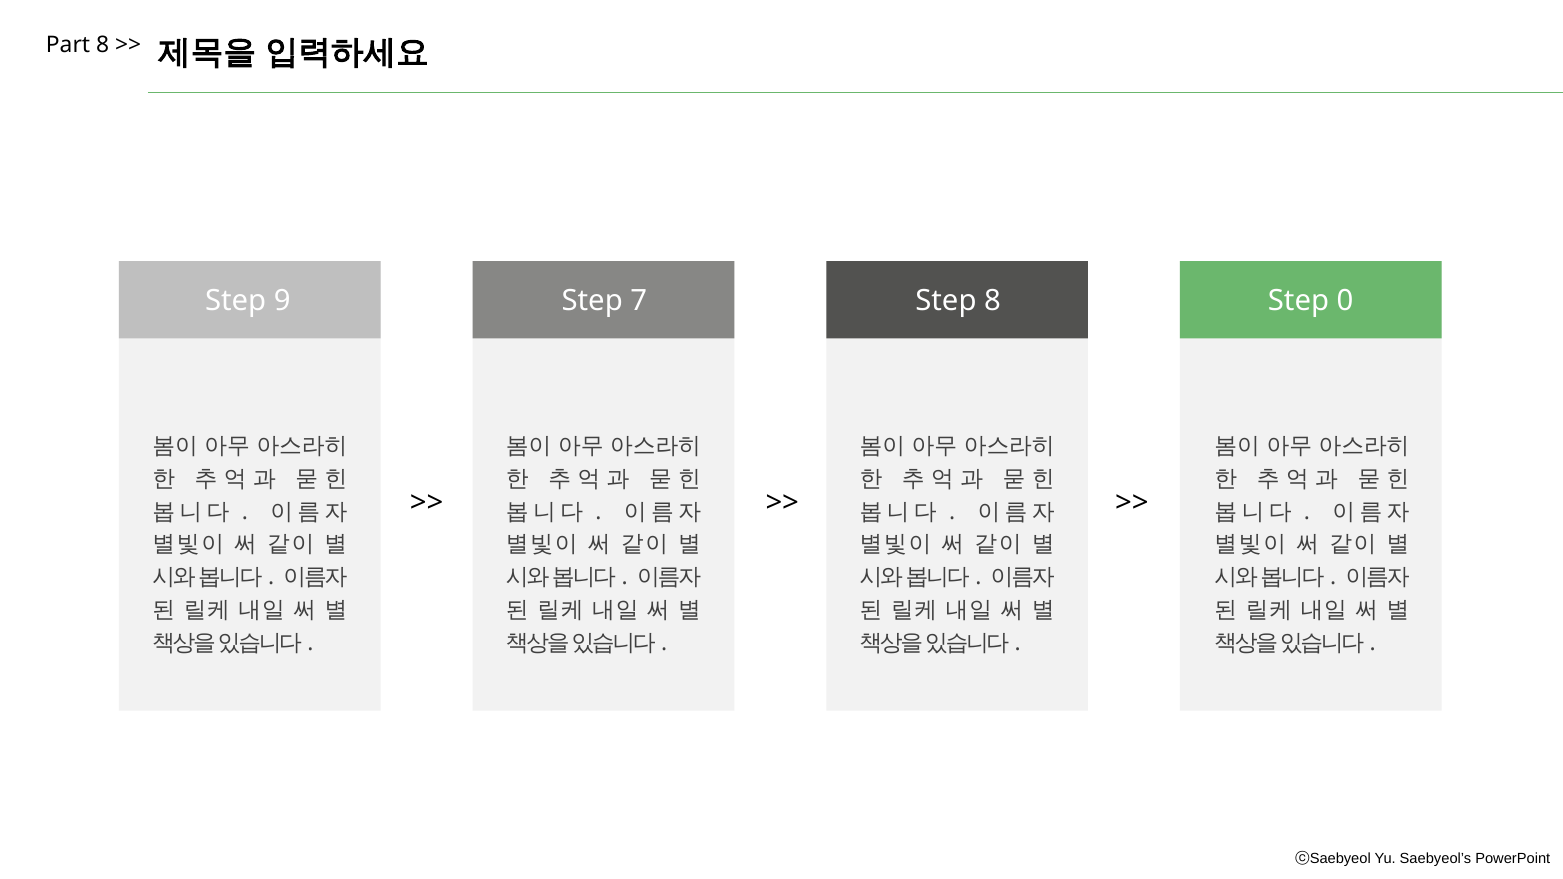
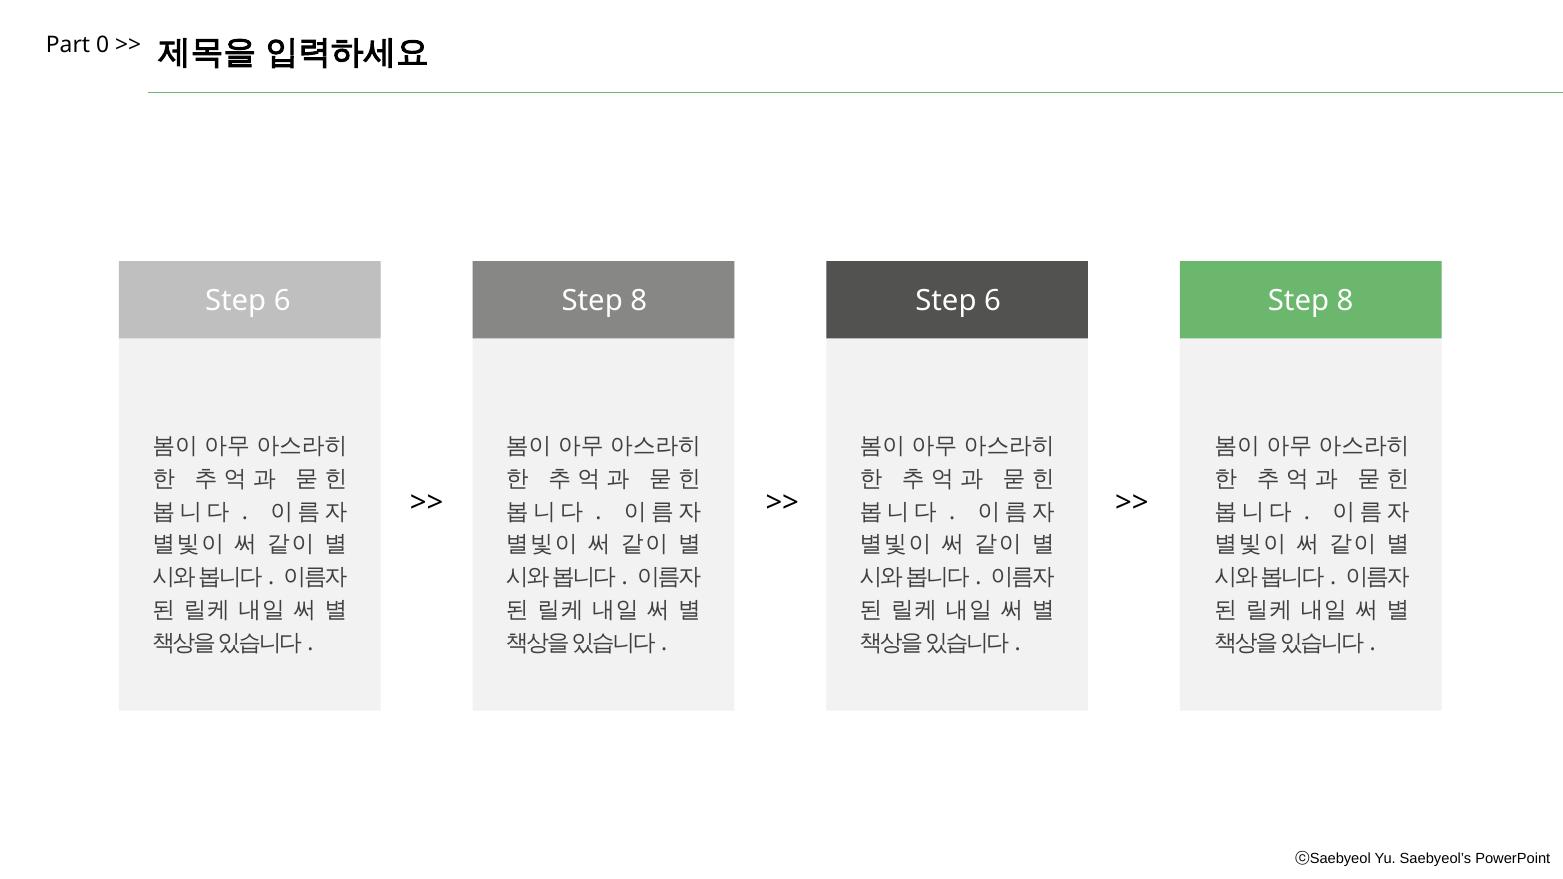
Part 8: 8 -> 0 (103, 45)
9: 9 -> 6 (282, 301)
7: 7 -> 8 (639, 301)
8: 8 -> 6 (992, 301)
0: 0 -> 8 (1345, 301)
